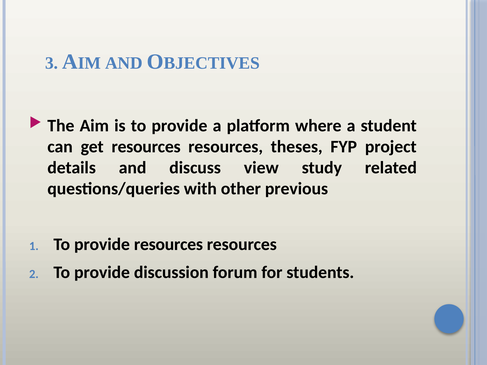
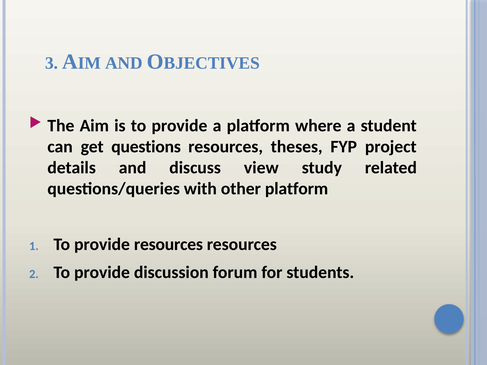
get resources: resources -> questions (146, 147)
other previous: previous -> platform (297, 189)
